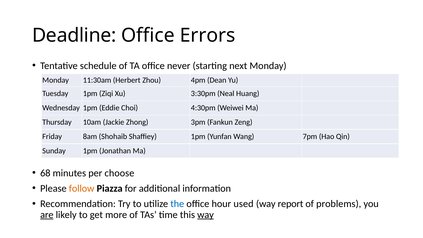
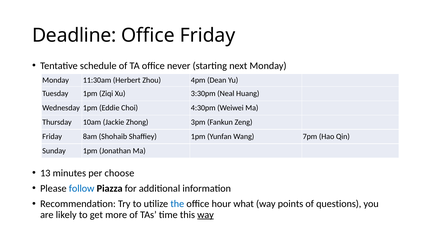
Office Errors: Errors -> Friday (208, 36)
68: 68 -> 13 (45, 173)
follow colour: orange -> blue (82, 188)
used: used -> what (244, 204)
report: report -> points (291, 204)
problems: problems -> questions (339, 204)
are underline: present -> none (47, 215)
